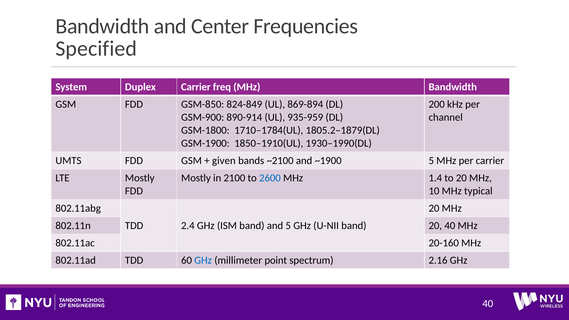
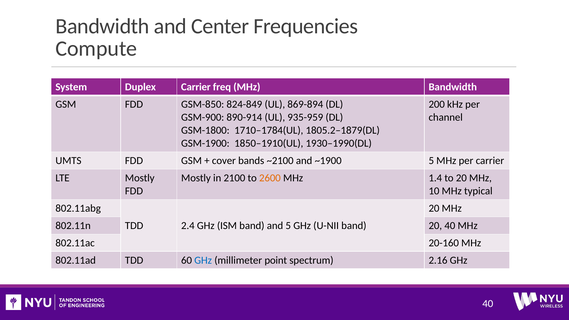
Specified: Specified -> Compute (96, 49)
given: given -> cover (224, 161)
2600 colour: blue -> orange (270, 178)
